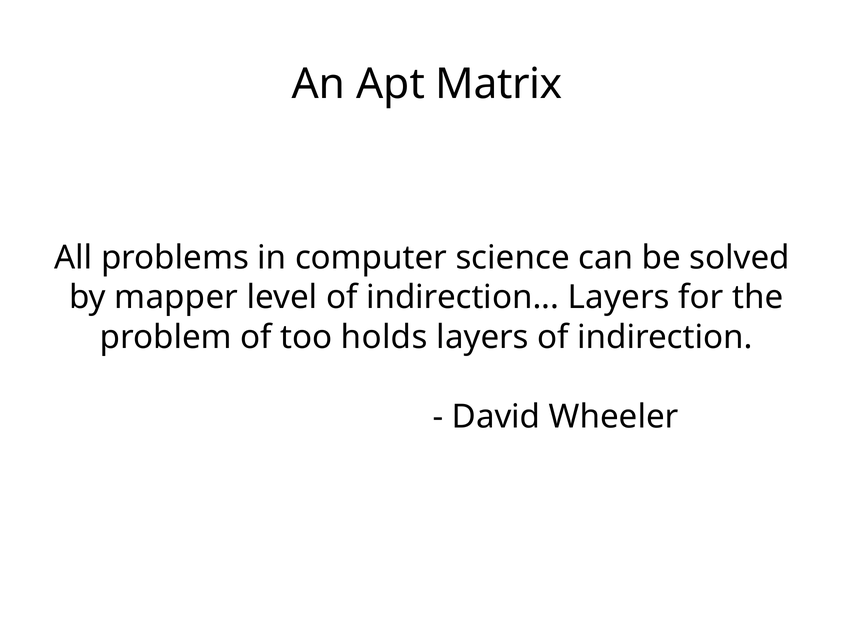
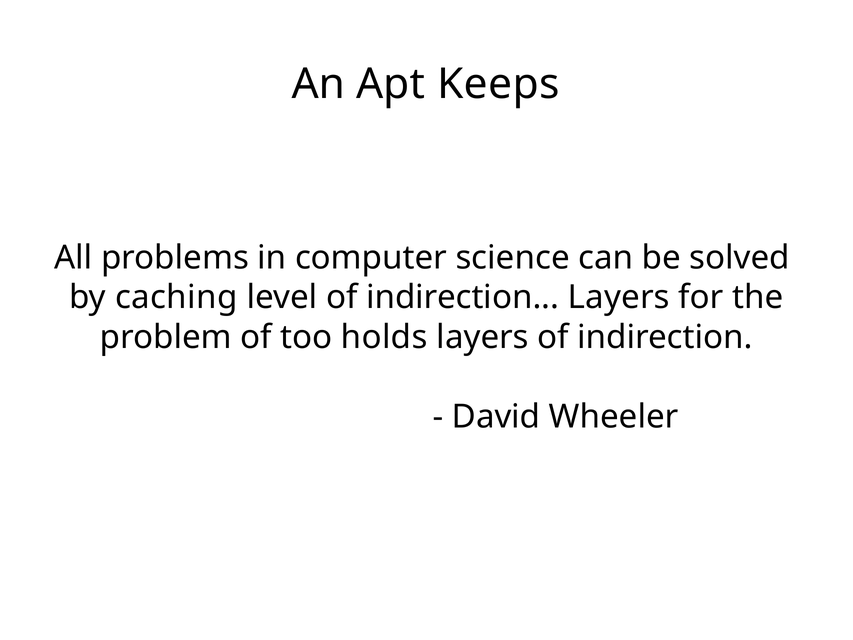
Matrix: Matrix -> Keeps (498, 84)
mapper: mapper -> caching (176, 297)
